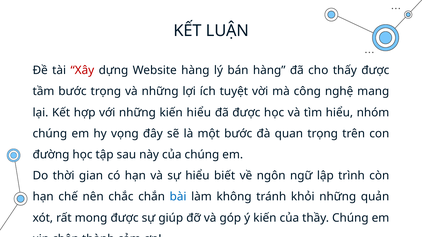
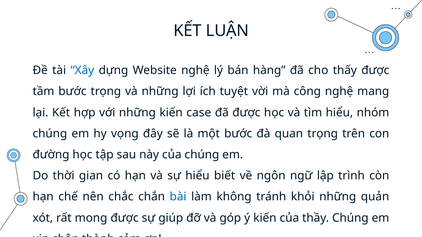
Xây colour: red -> blue (82, 71)
Website hàng: hàng -> nghệ (195, 71)
kiến hiểu: hiểu -> case (199, 113)
